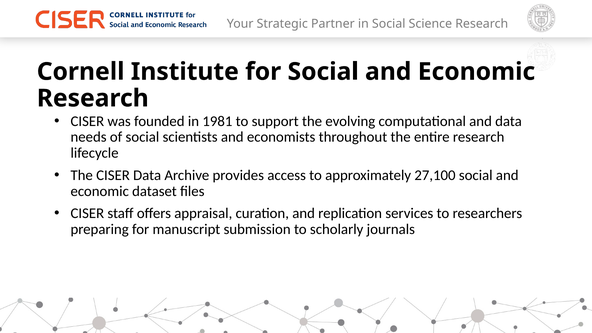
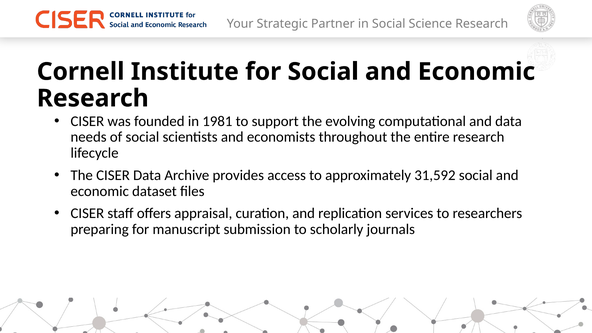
27,100: 27,100 -> 31,592 (435, 175)
